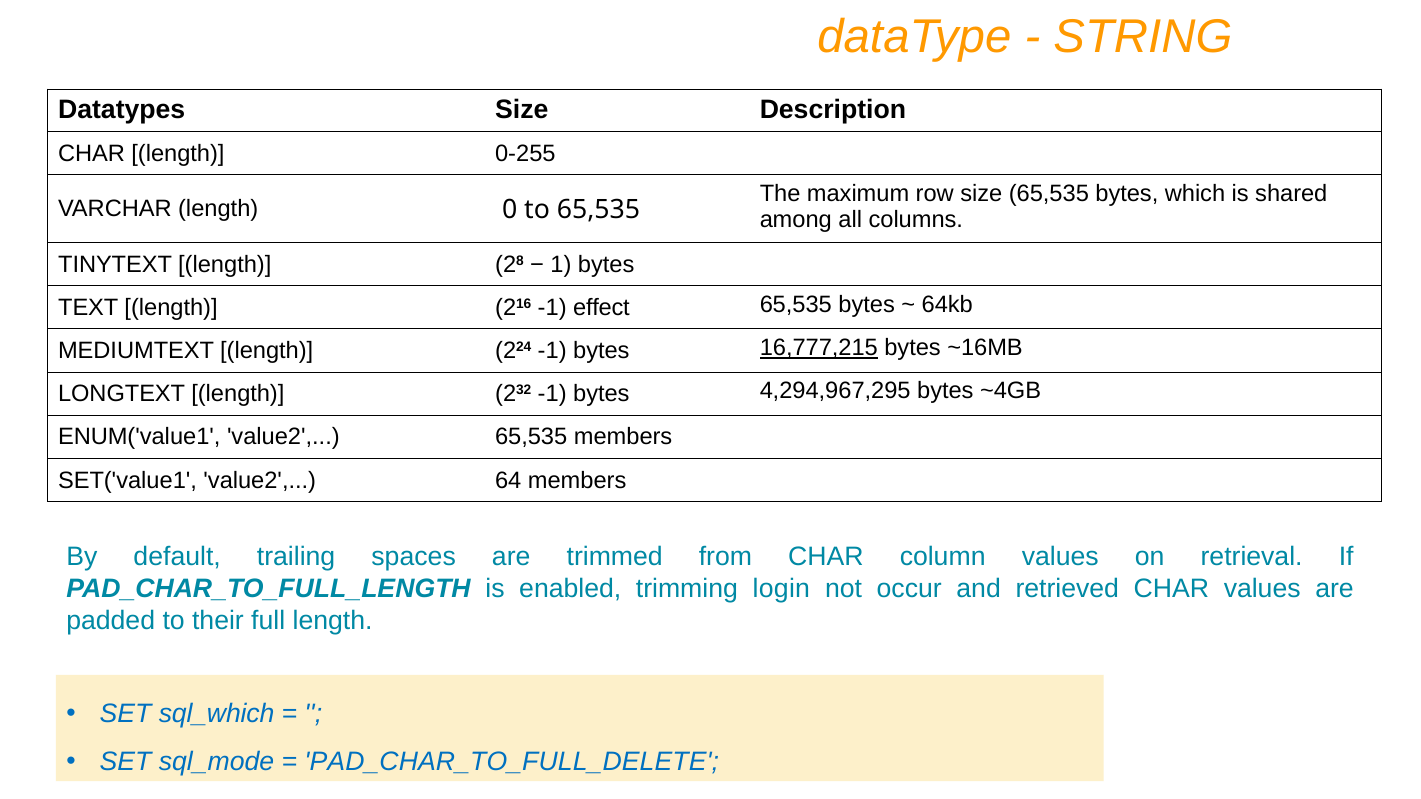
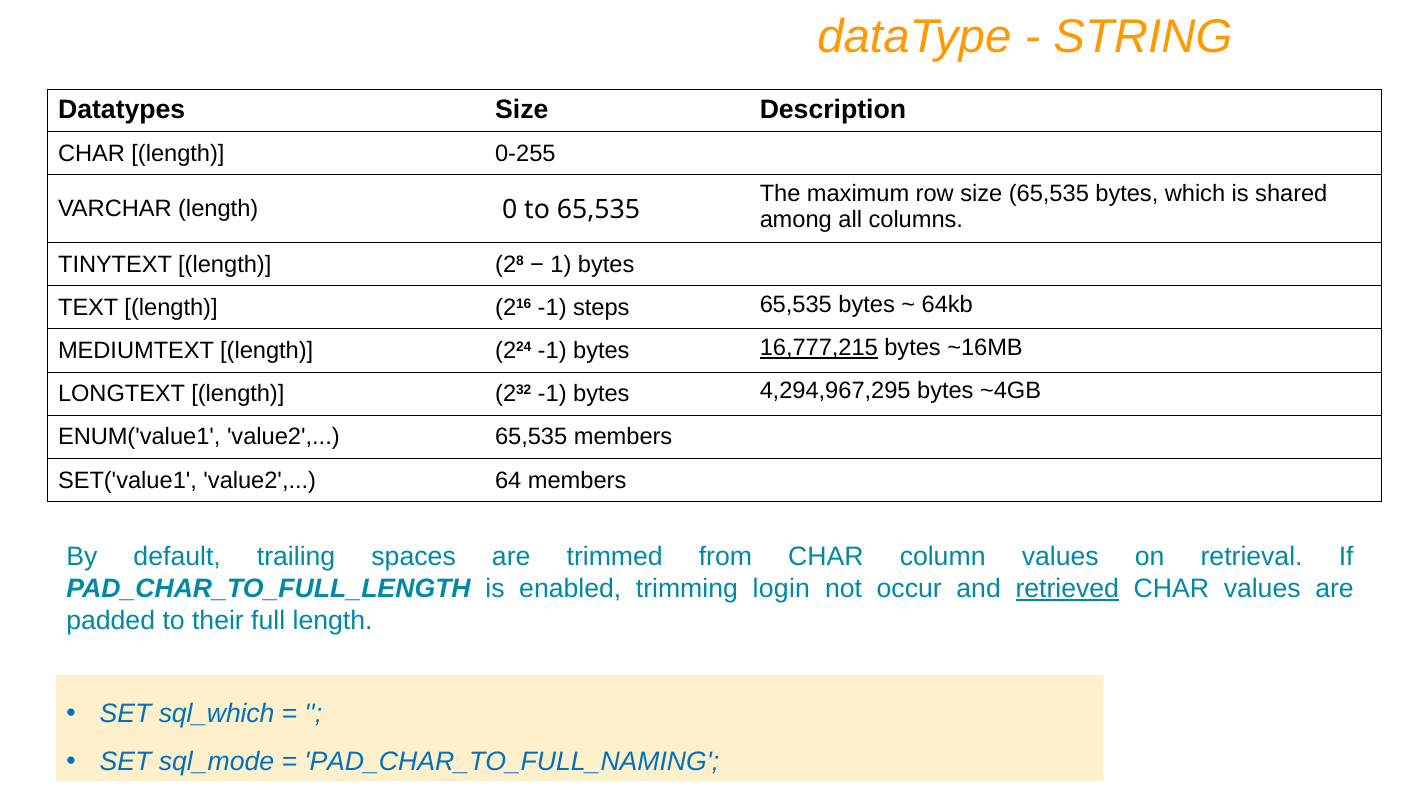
effect: effect -> steps (601, 308)
retrieved underline: none -> present (1067, 589)
PAD_CHAR_TO_FULL_DELETE: PAD_CHAR_TO_FULL_DELETE -> PAD_CHAR_TO_FULL_NAMING (512, 762)
